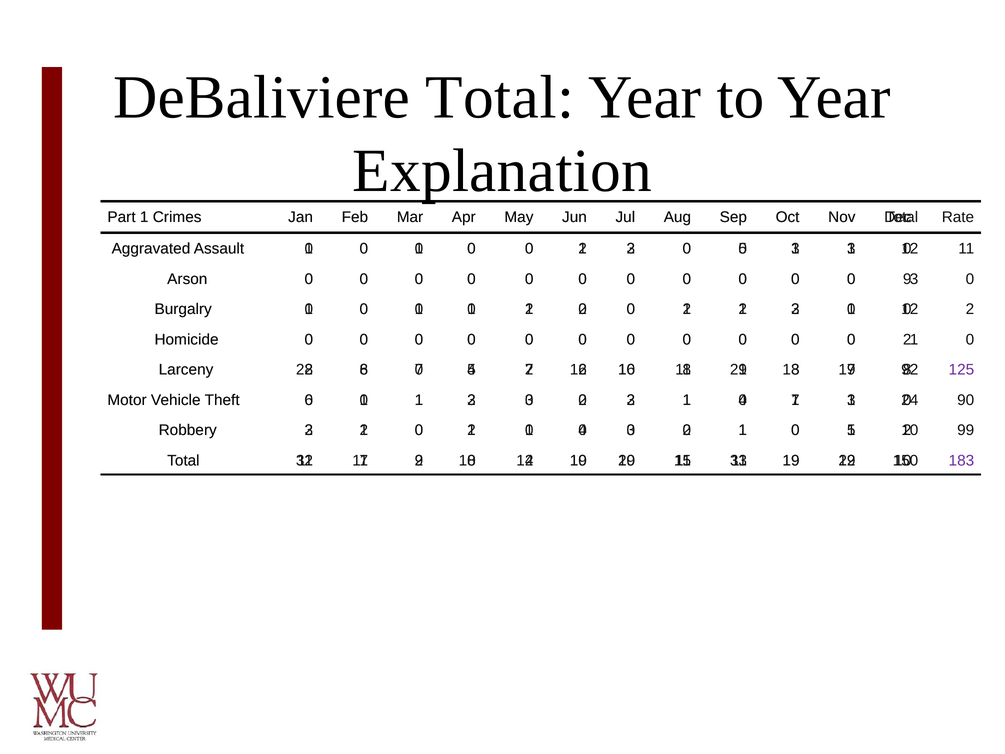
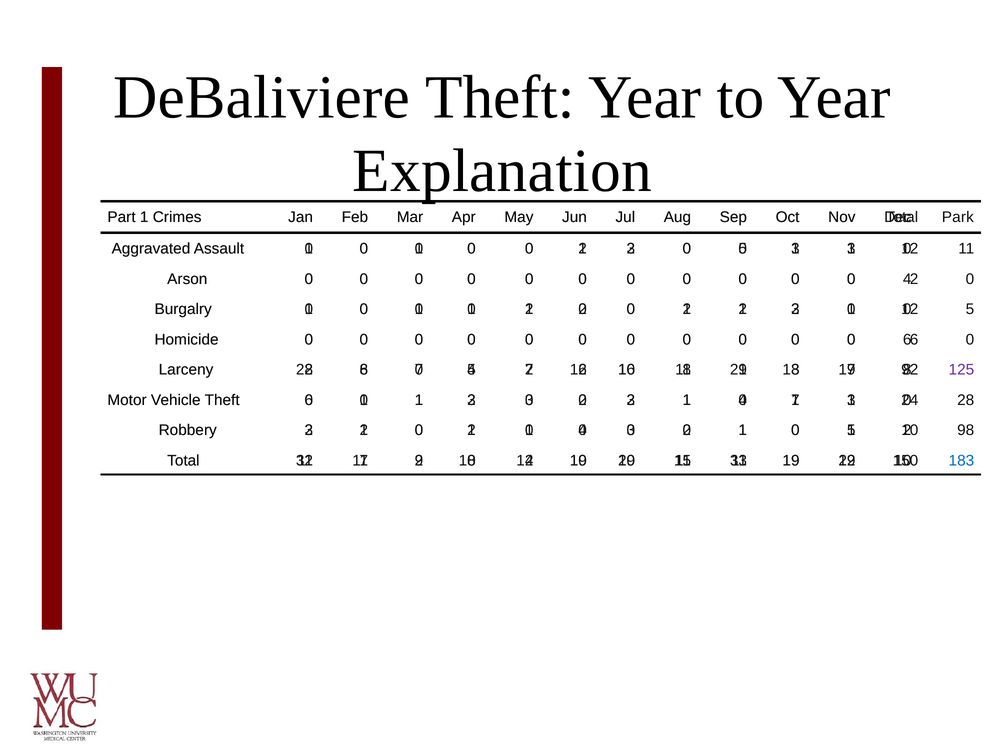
DeBaliviere Total: Total -> Theft (500, 97)
Rate: Rate -> Park (958, 217)
9: 9 -> 4 (907, 279)
3: 3 -> 2 (914, 279)
2: 2 -> 5 (970, 309)
2: 2 -> 6 (907, 339)
1: 1 -> 6 (914, 339)
90: 90 -> 28 (966, 400)
99: 99 -> 98 (966, 430)
183 colour: purple -> blue (961, 460)
